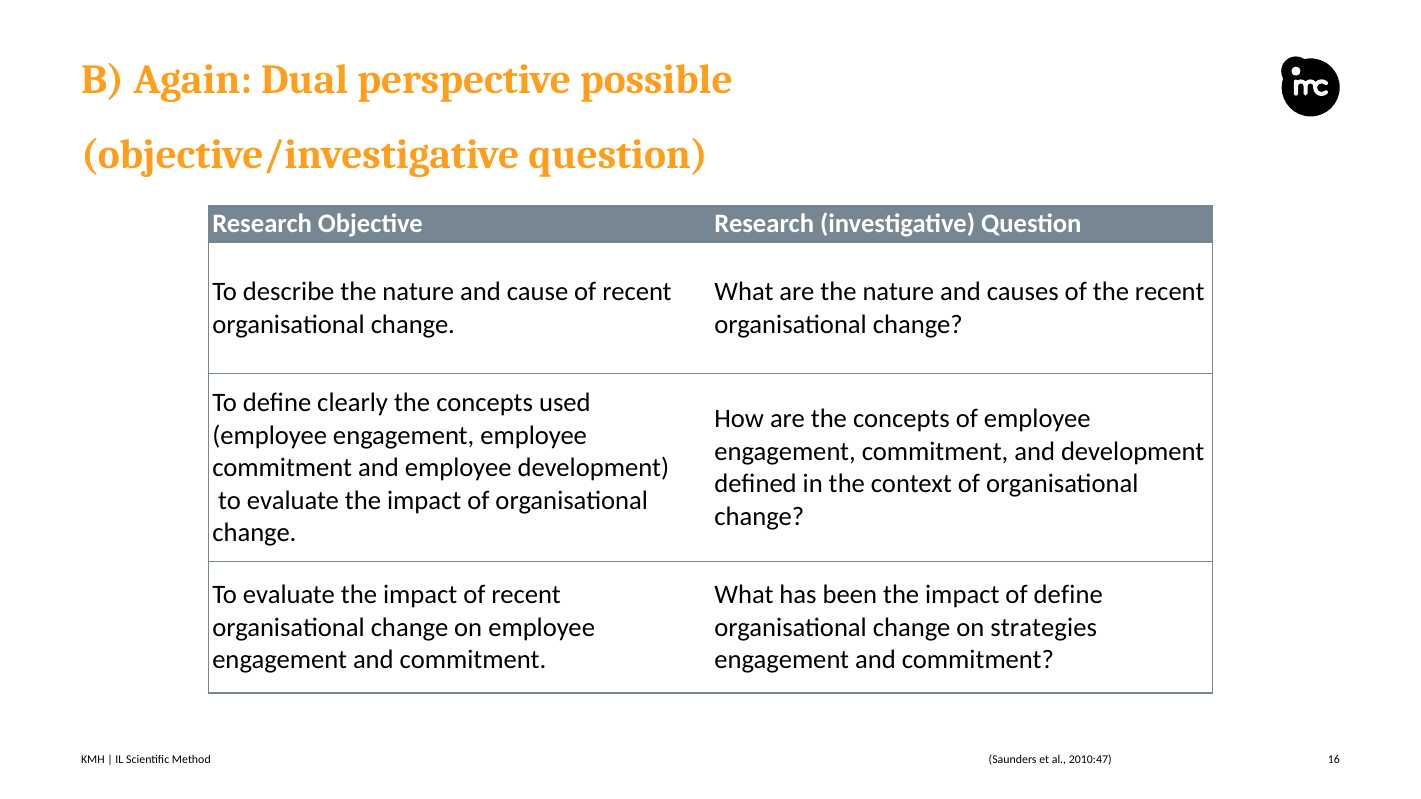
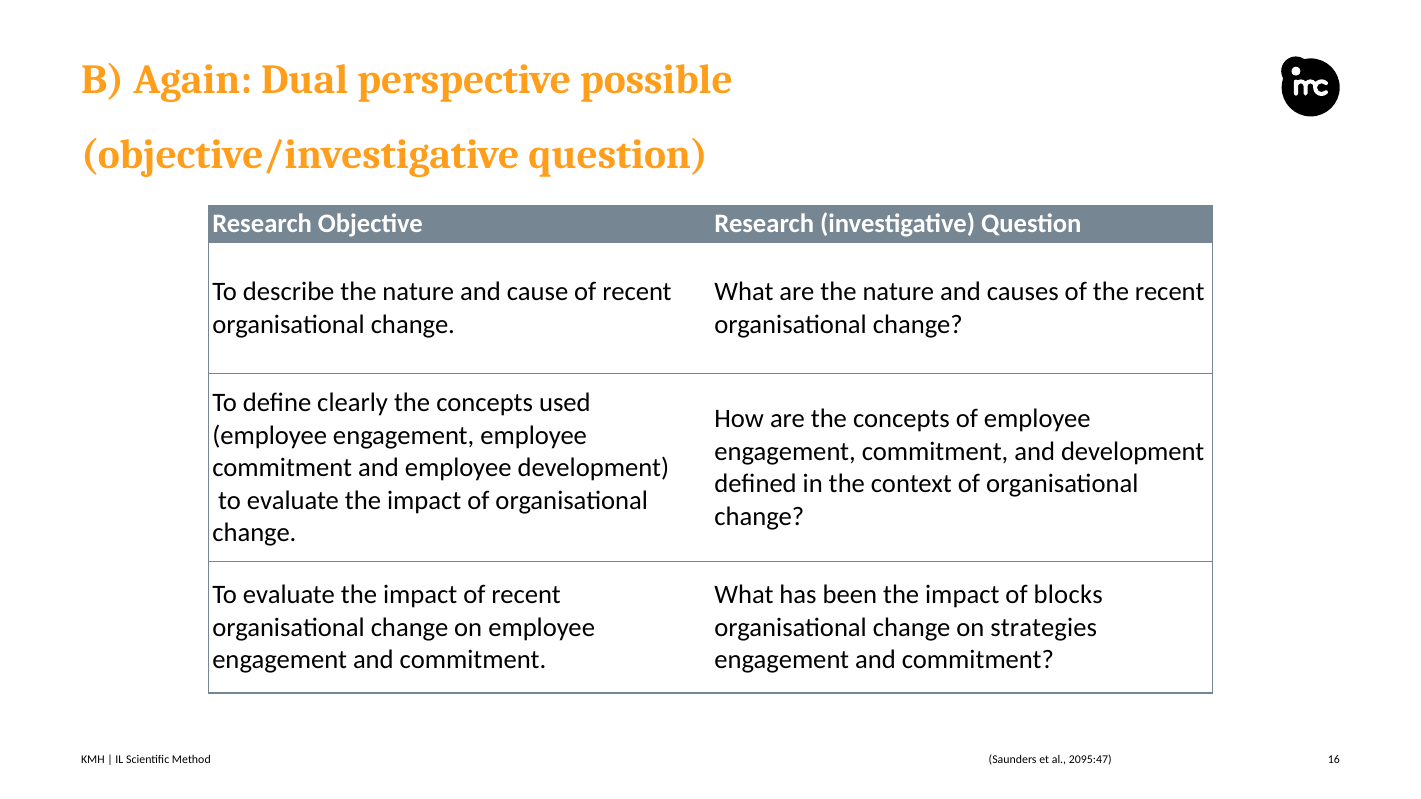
of define: define -> blocks (1068, 595)
2010:47: 2010:47 -> 2095:47 (1090, 760)
